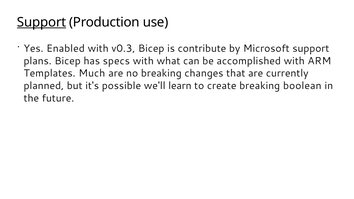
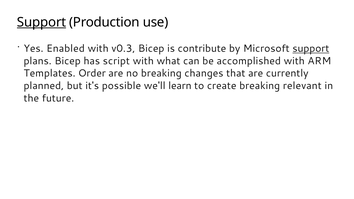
support underline: none -> present (311, 49)
specs: specs -> script (116, 61)
Much: Much -> Order (92, 73)
boolean: boolean -> relevant (302, 86)
